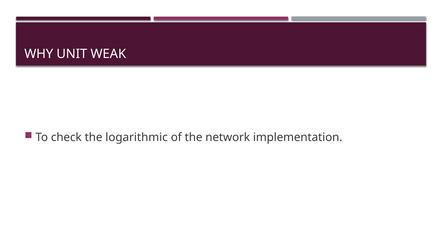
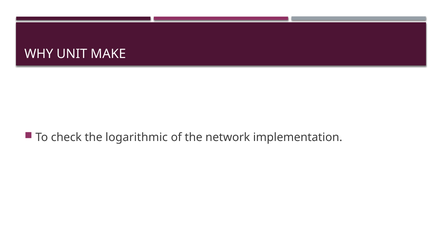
WEAK: WEAK -> MAKE (108, 54)
